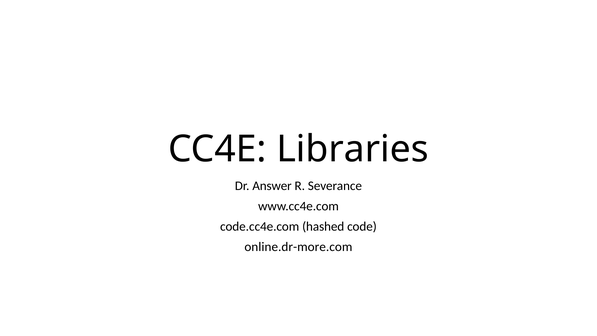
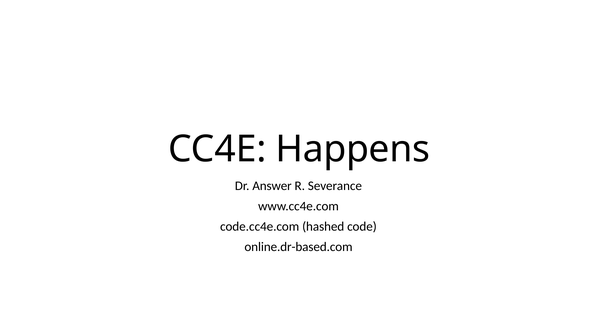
Libraries: Libraries -> Happens (353, 149)
online.dr-more.com: online.dr-more.com -> online.dr-based.com (298, 247)
